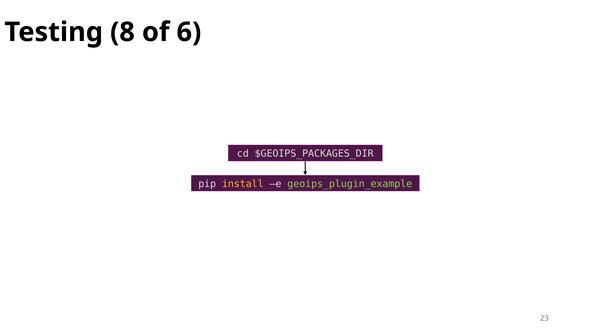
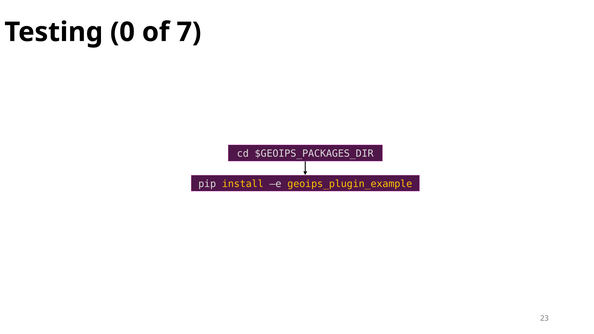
8: 8 -> 0 (122, 32)
6: 6 -> 7 (189, 32)
geoips_plugin_example colour: light green -> yellow (350, 184)
